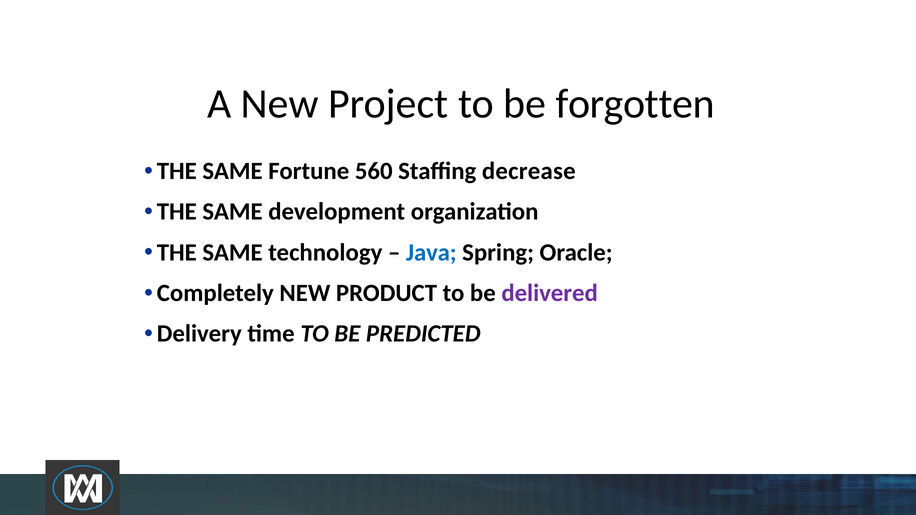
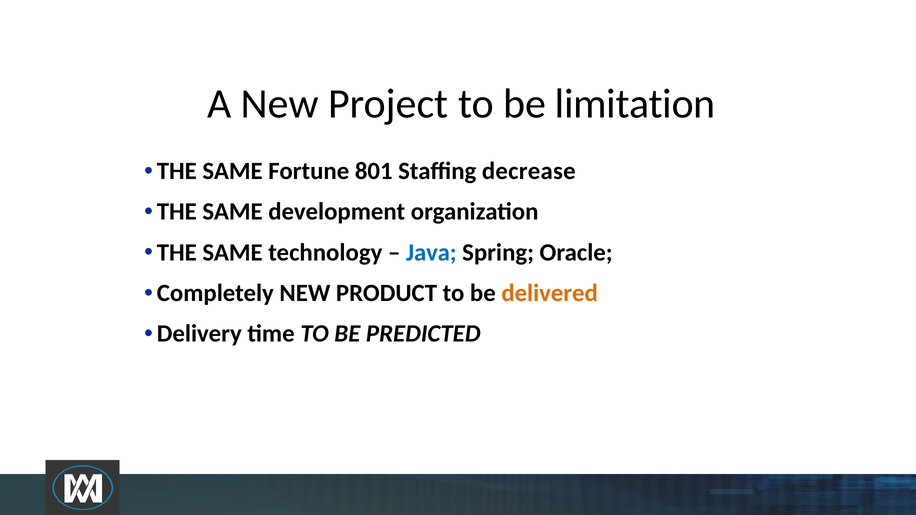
forgotten: forgotten -> limitation (635, 104)
560: 560 -> 801 (374, 171)
delivered colour: purple -> orange (550, 293)
